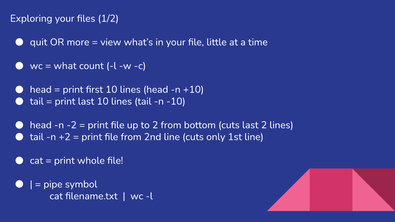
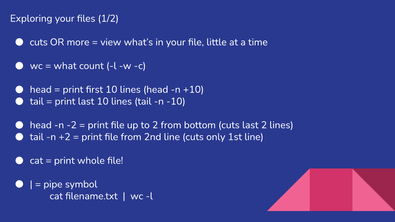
quit: quit -> cuts (39, 42)
